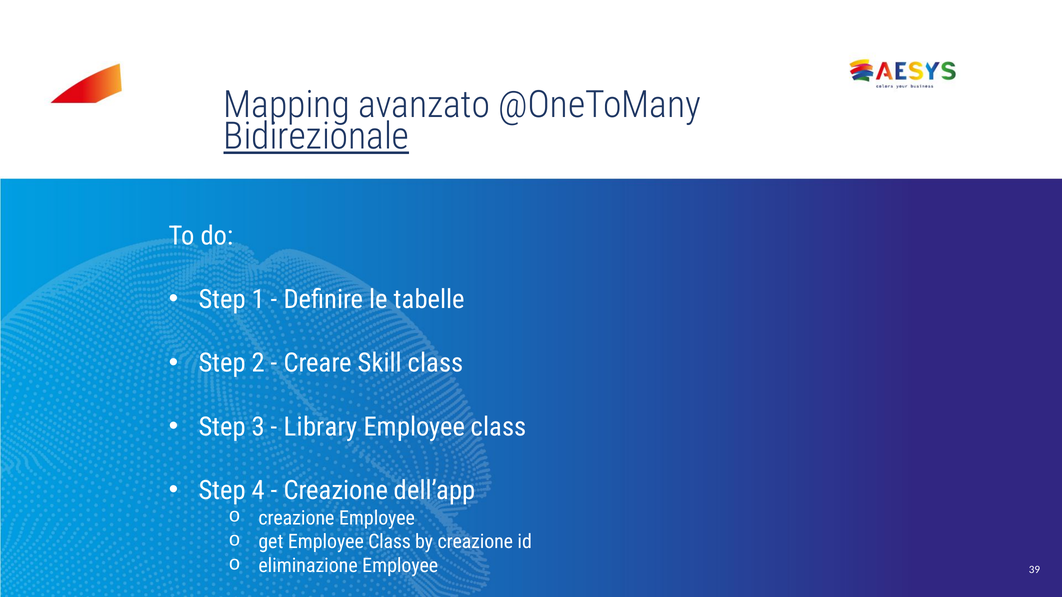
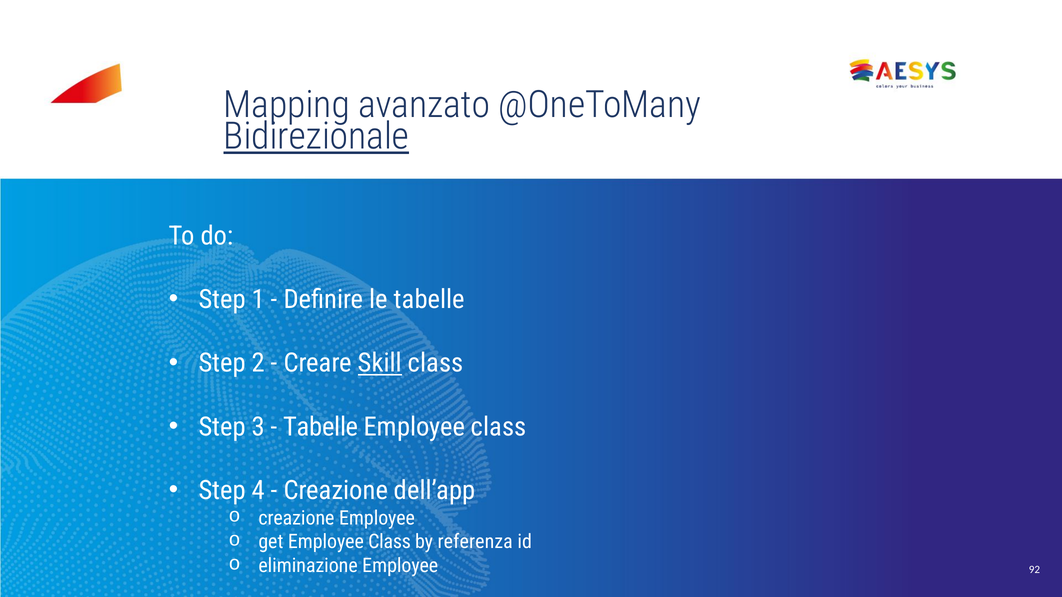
Skill underline: none -> present (380, 363)
Library: Library -> Tabelle (321, 427)
by creazione: creazione -> referenza (475, 542)
39: 39 -> 92 (1034, 570)
